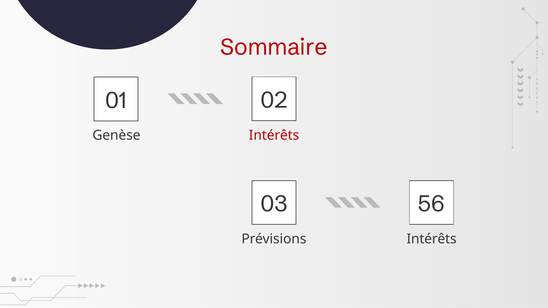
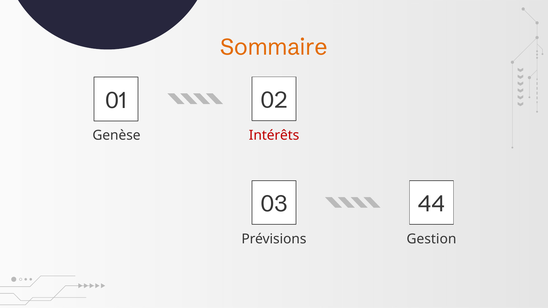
Sommaire colour: red -> orange (274, 47)
56: 56 -> 44 (431, 204)
Prévisions Intérêts: Intérêts -> Gestion (431, 239)
